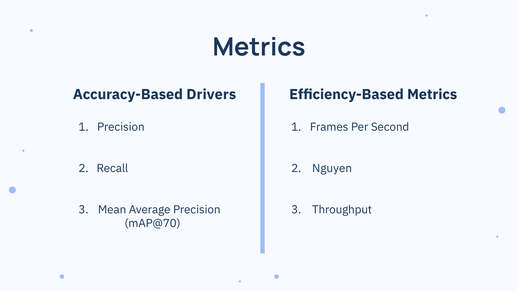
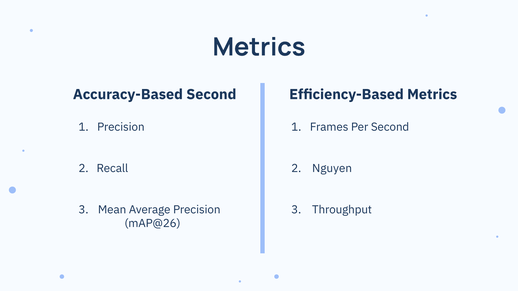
Accuracy-Based Drivers: Drivers -> Second (211, 94)
mAP@70: mAP@70 -> mAP@26 (152, 224)
